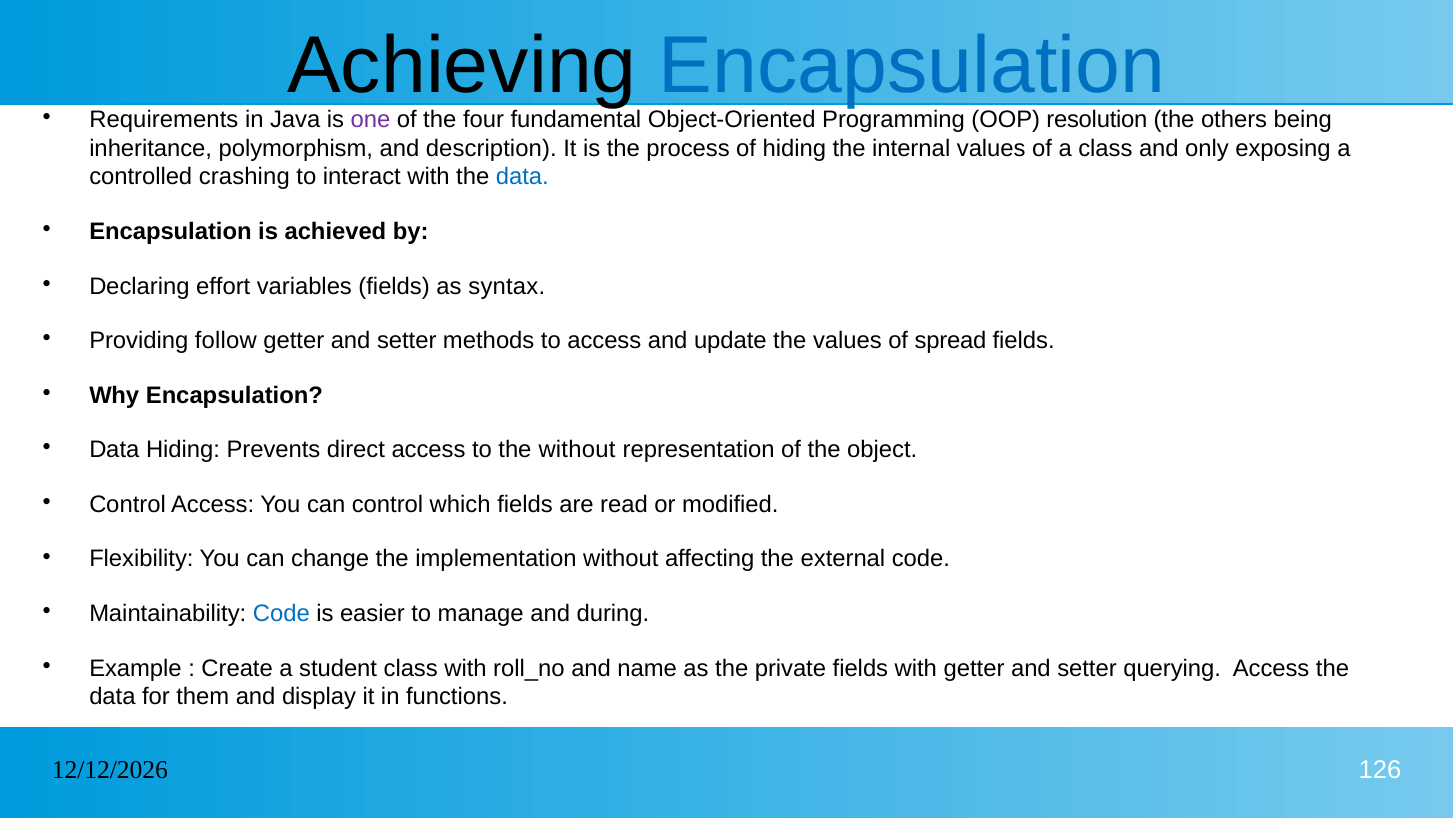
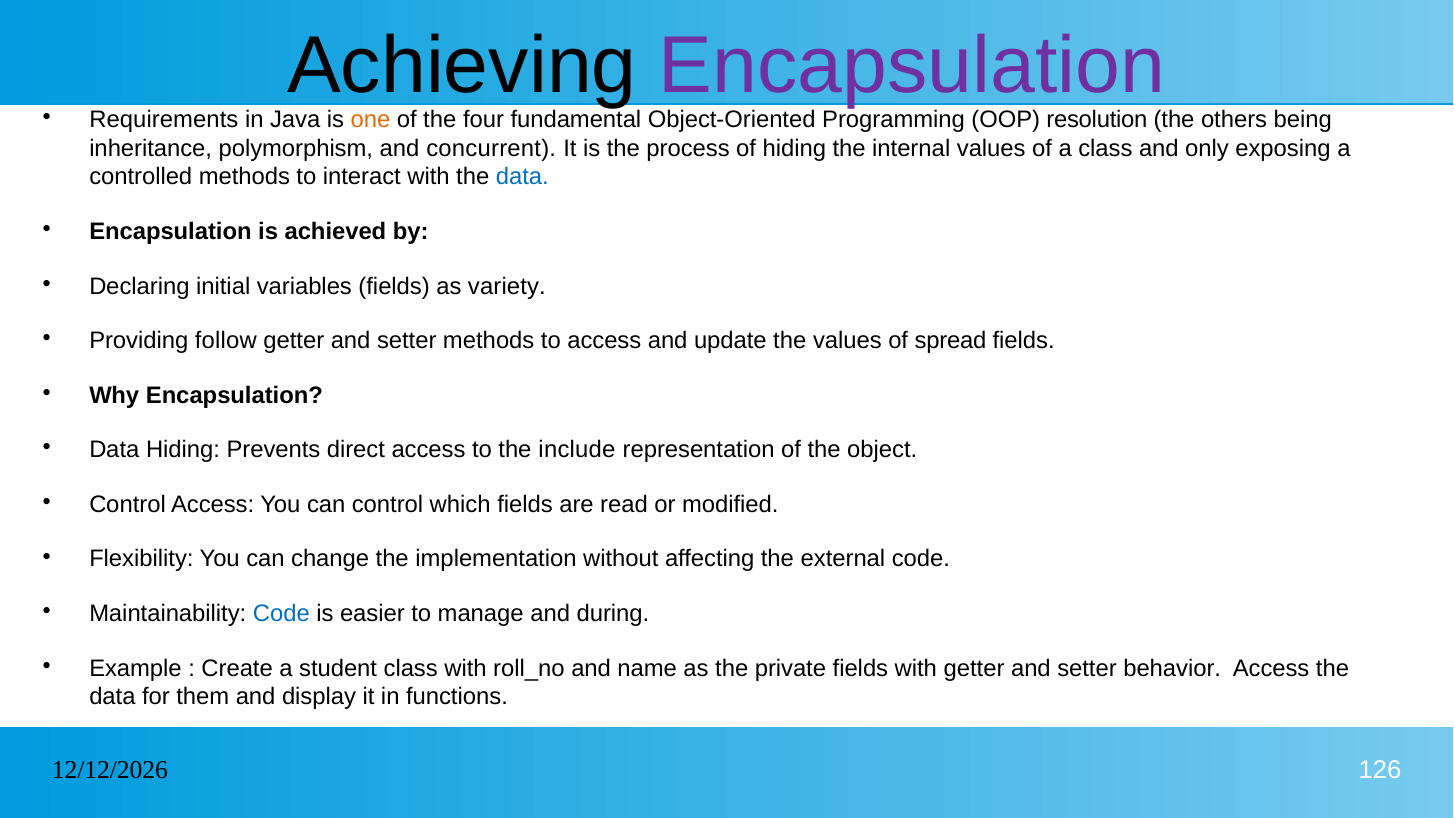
Encapsulation colour: blue -> purple (912, 66)
one colour: purple -> orange (370, 120)
description: description -> concurrent (491, 148)
controlled crashing: crashing -> methods (244, 177)
effort: effort -> initial (223, 286)
syntax: syntax -> variety (507, 286)
the without: without -> include (577, 450)
querying: querying -> behavior (1172, 668)
